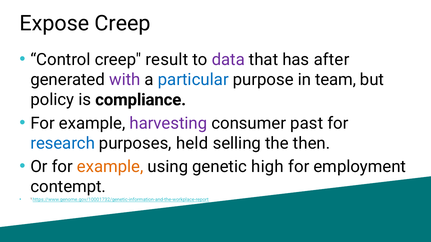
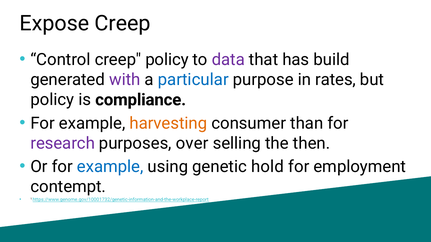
creep result: result -> policy (167, 60)
after: after -> build (332, 60)
team: team -> rates (336, 80)
harvesting colour: purple -> orange (168, 123)
past: past -> than (307, 123)
research colour: blue -> purple (63, 143)
held: held -> over (192, 143)
example colour: orange -> blue (110, 167)
high: high -> hold (267, 167)
